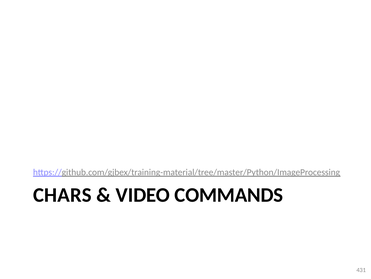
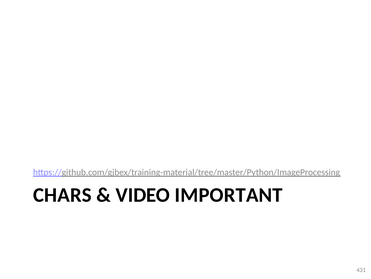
COMMANDS: COMMANDS -> IMPORTANT (229, 194)
